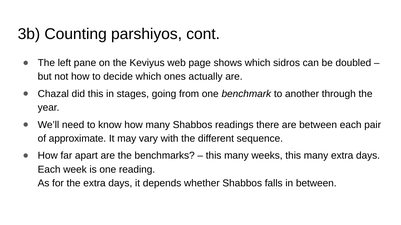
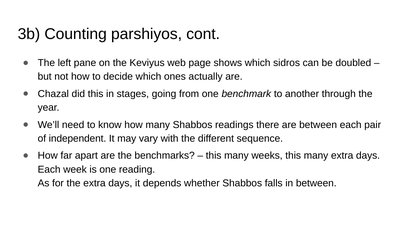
approximate: approximate -> independent (78, 139)
